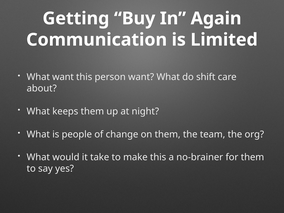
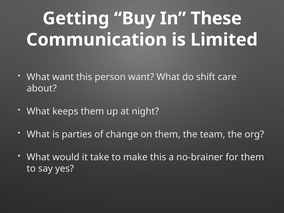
Again: Again -> These (216, 18)
people: people -> parties (77, 134)
